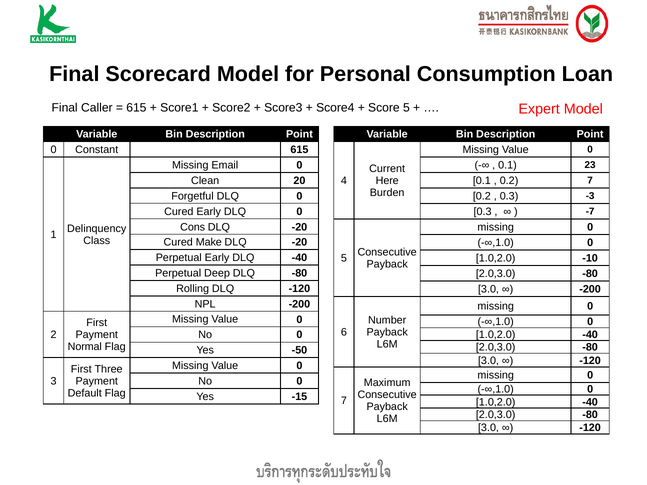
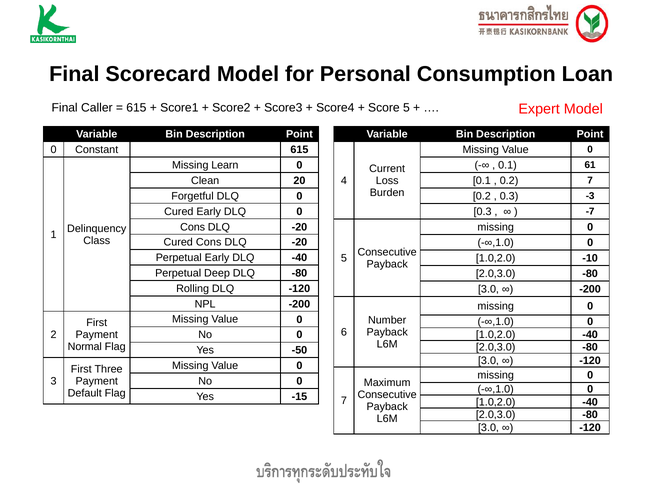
Email: Email -> Learn (225, 165)
23: 23 -> 61 (590, 165)
Here: Here -> Loss (387, 181)
Cured Make: Make -> Cons (209, 243)
